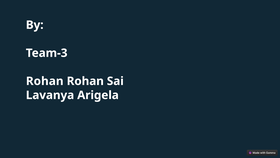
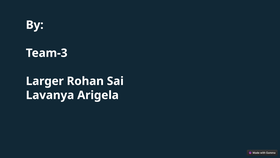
Rohan: Rohan -> Larger (45, 81)
